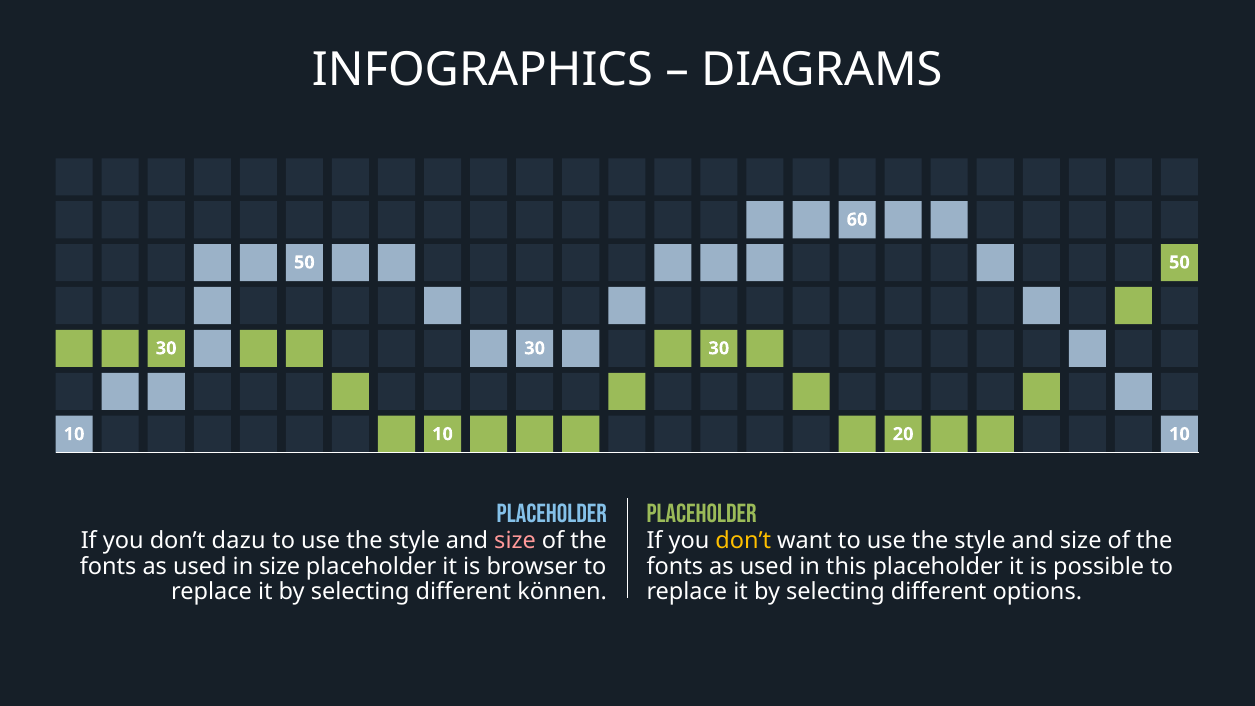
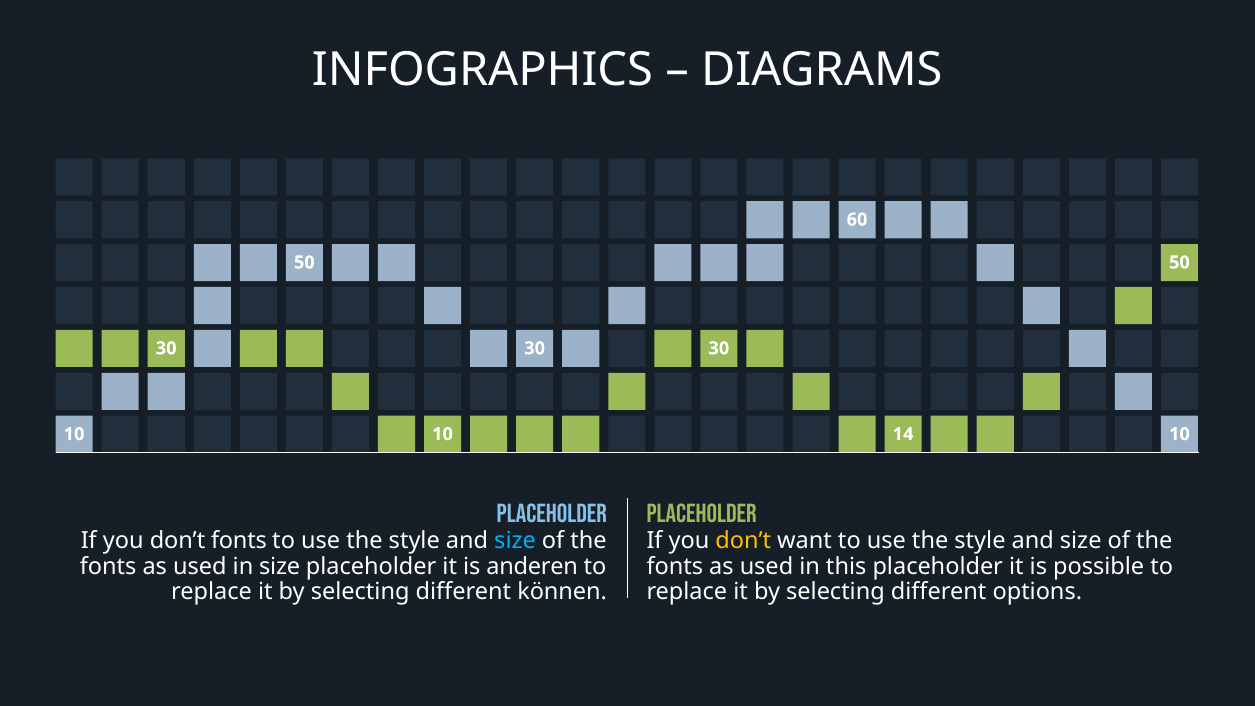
20: 20 -> 14 (903, 434)
don’t dazu: dazu -> fonts (239, 541)
size colour: pink -> light blue (515, 541)
browser: browser -> anderen (532, 567)
